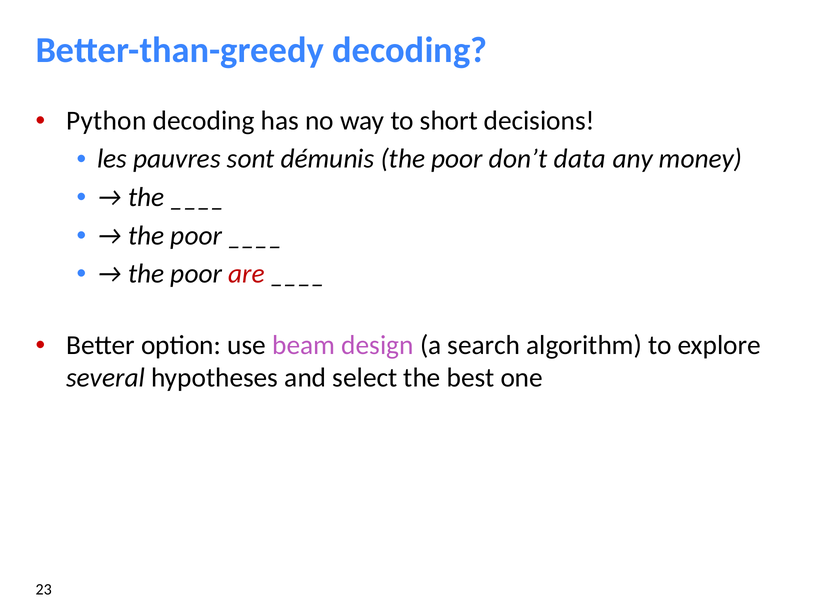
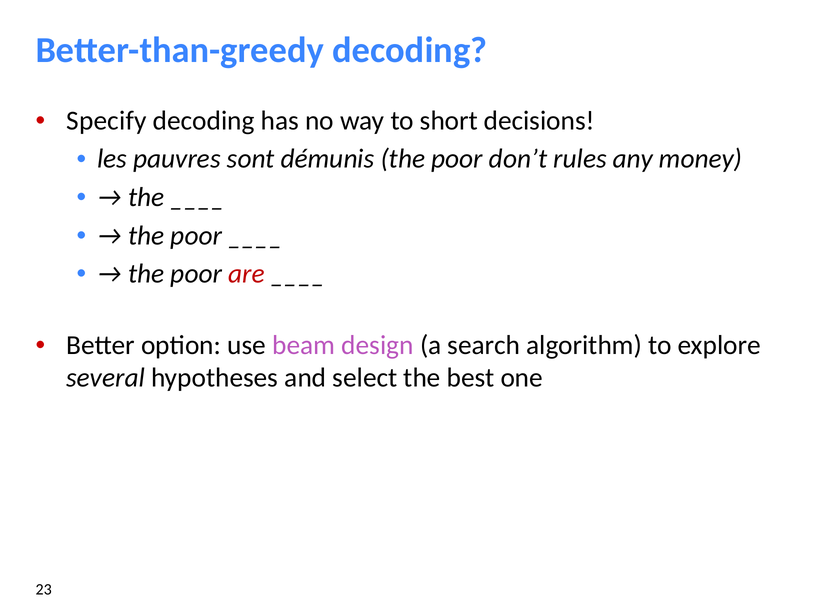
Python: Python -> Specify (106, 121)
data: data -> rules (580, 159)
